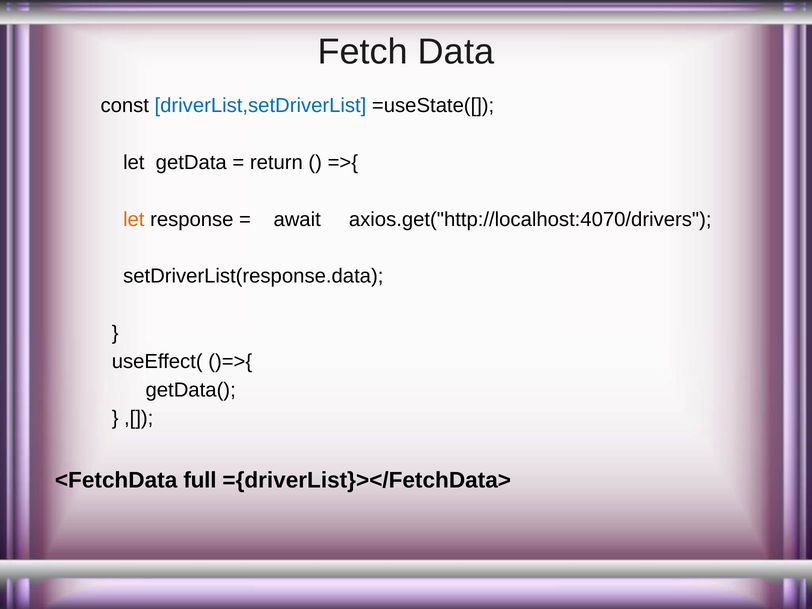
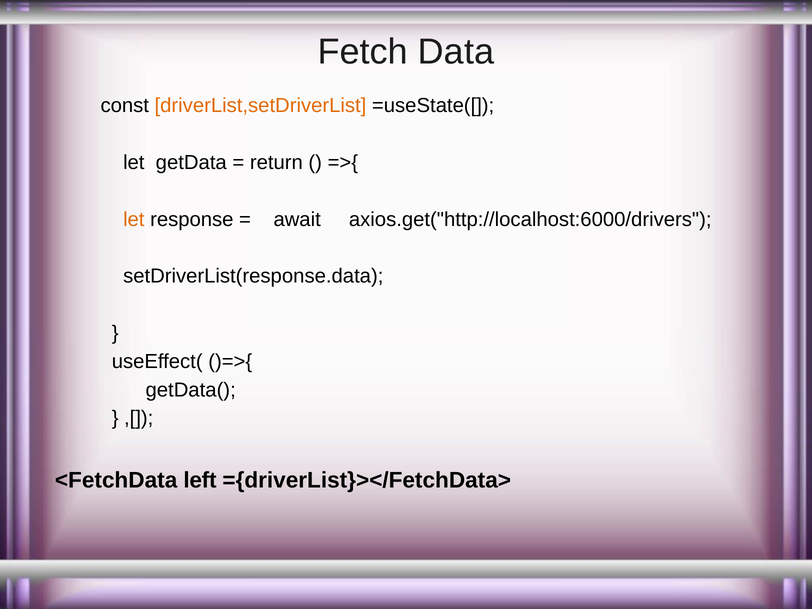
driverList,setDriverList colour: blue -> orange (260, 106)
axios.get("http://localhost:4070/drivers: axios.get("http://localhost:4070/drivers -> axios.get("http://localhost:6000/drivers (530, 219)
full: full -> left (200, 480)
